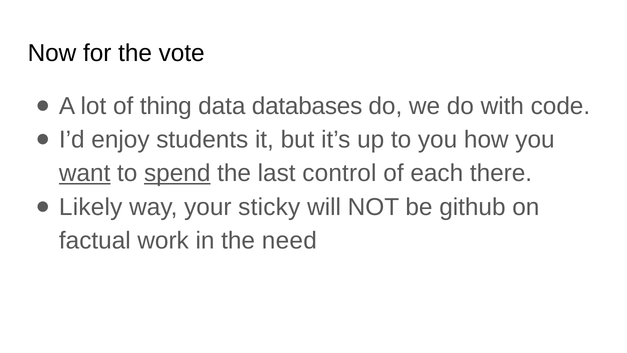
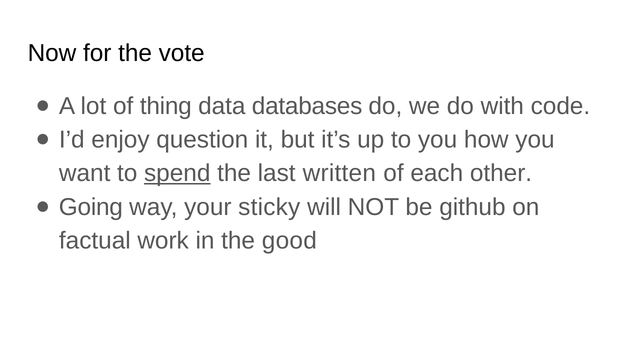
students: students -> question (202, 140)
want underline: present -> none (85, 173)
control: control -> written (339, 173)
there: there -> other (501, 173)
Likely: Likely -> Going (91, 207)
need: need -> good (289, 241)
